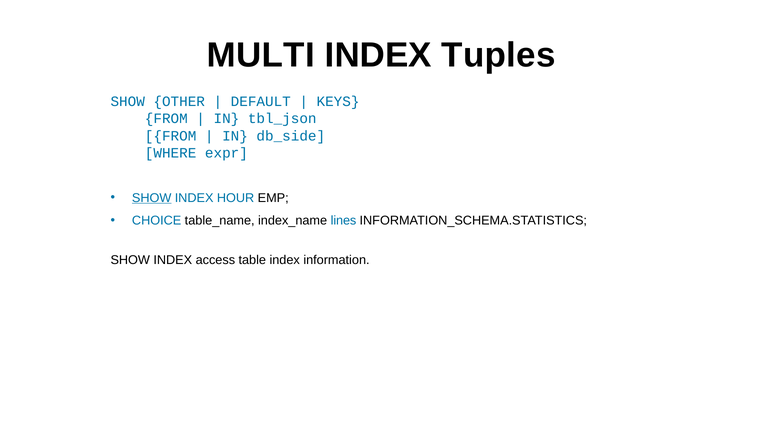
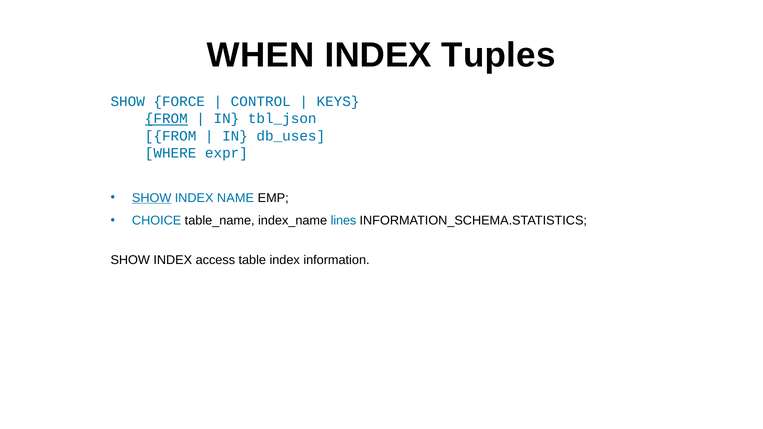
MULTI: MULTI -> WHEN (261, 55)
OTHER: OTHER -> FORCE (179, 102)
DEFAULT: DEFAULT -> CONTROL (261, 102)
FROM underline: none -> present (166, 119)
db_side: db_side -> db_uses (291, 136)
HOUR: HOUR -> NAME (236, 198)
